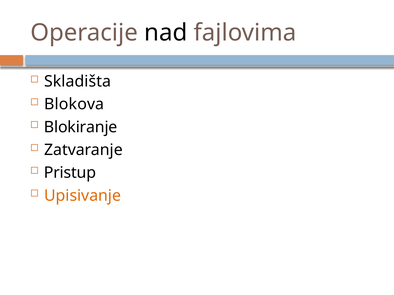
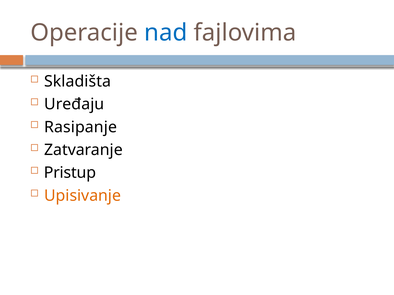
nad colour: black -> blue (166, 33)
Blokova: Blokova -> Uređaju (74, 104)
Blokiranje: Blokiranje -> Rasipanje (81, 127)
